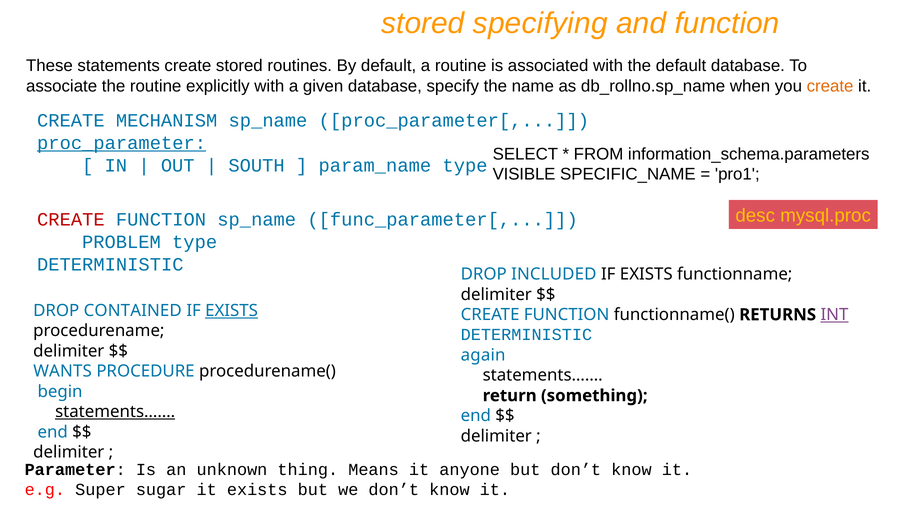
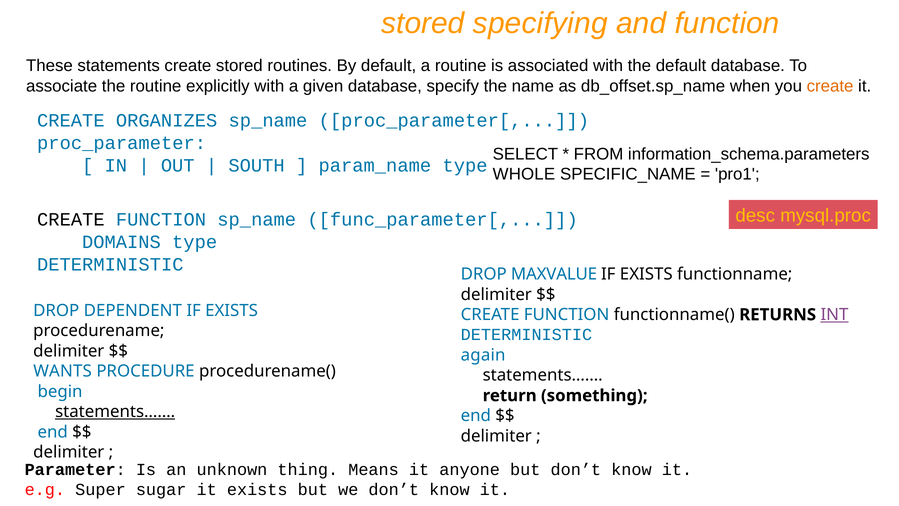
db_rollno.sp_name: db_rollno.sp_name -> db_offset.sp_name (653, 86)
MECHANISM: MECHANISM -> ORGANIZES (167, 121)
proc_parameter underline: present -> none (122, 143)
VISIBLE: VISIBLE -> WHOLE (524, 174)
CREATE colour: red -> black (71, 219)
PROBLEM: PROBLEM -> DOMAINS (121, 242)
INCLUDED: INCLUDED -> MAXVALUE (554, 274)
CONTAINED: CONTAINED -> DEPENDENT (133, 310)
EXISTS underline: present -> none (232, 310)
